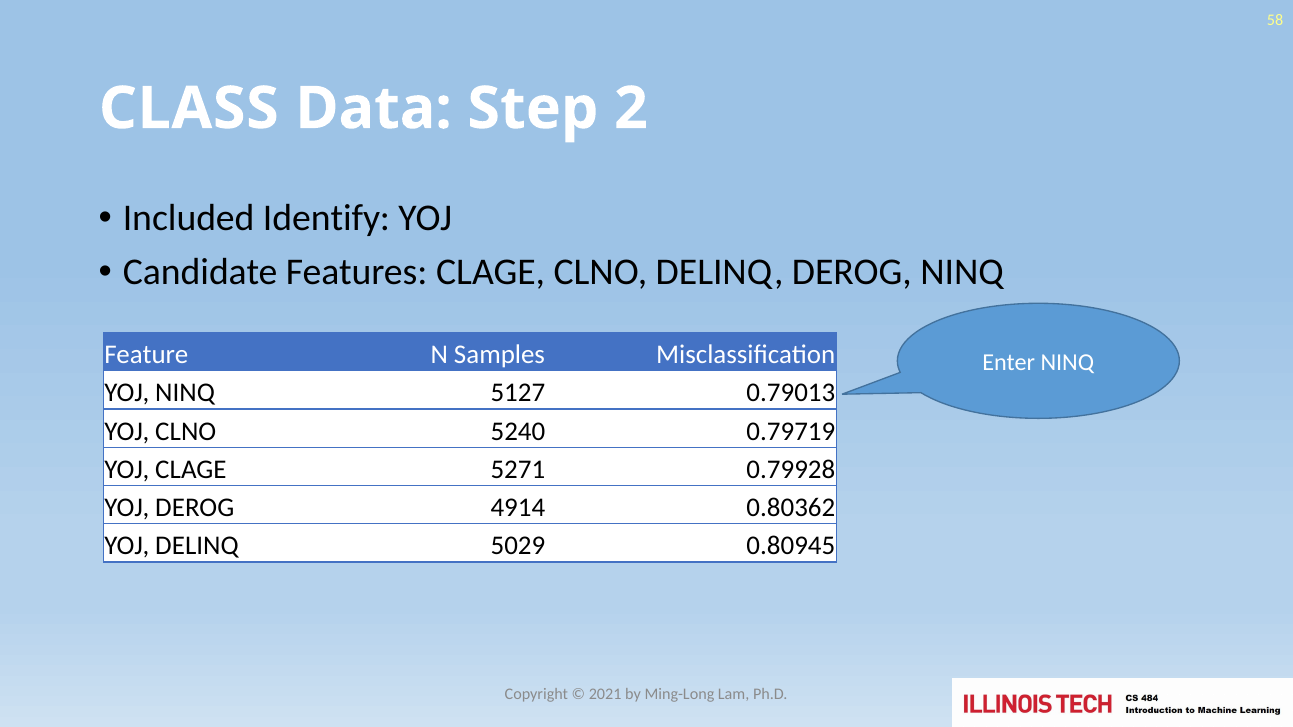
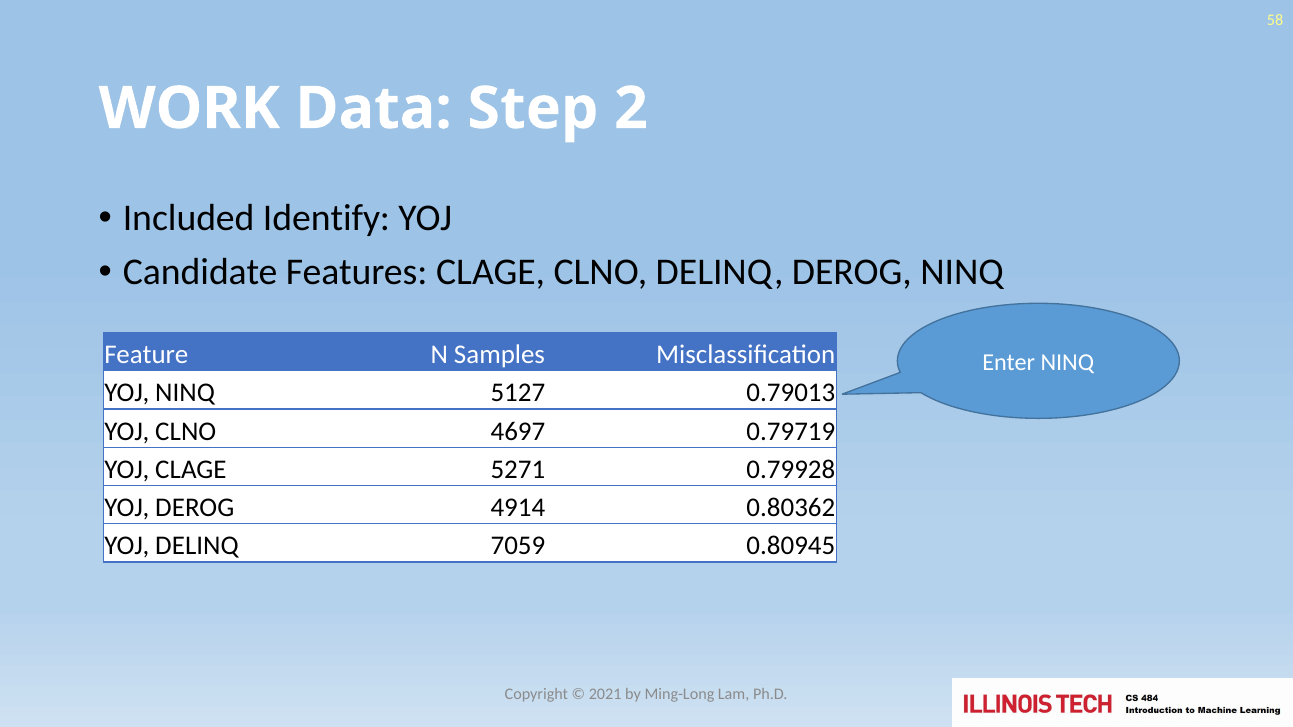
CLASS: CLASS -> WORK (189, 109)
5240: 5240 -> 4697 (518, 431)
5029: 5029 -> 7059 (518, 546)
